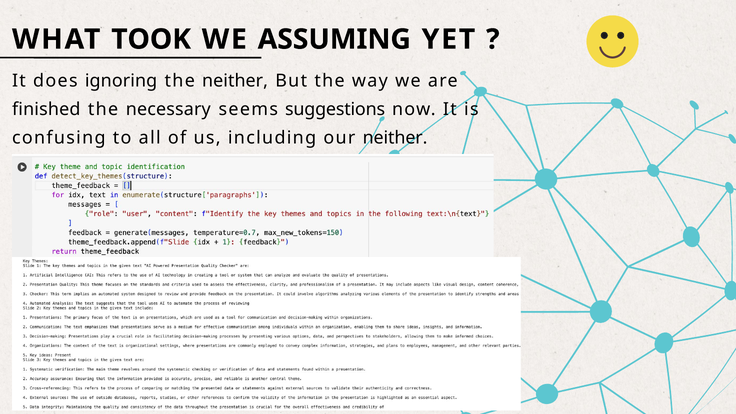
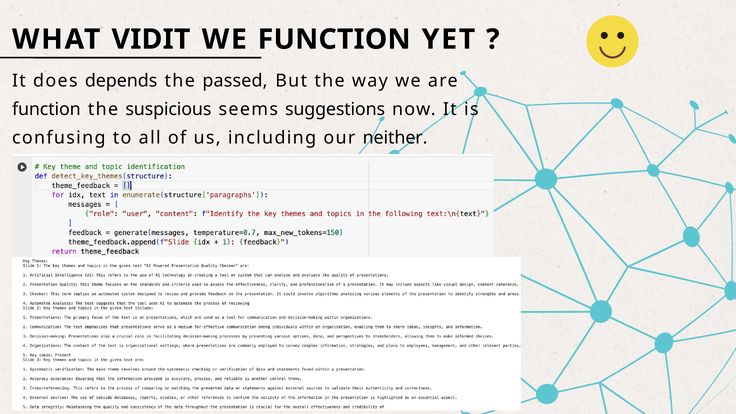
TOOK: TOOK -> VIDIT (151, 39)
WE ASSUMING: ASSUMING -> FUNCTION (334, 39)
ignoring: ignoring -> depends (121, 81)
the neither: neither -> passed (235, 81)
finished: finished -> function (46, 109)
necessary: necessary -> suspicious (168, 109)
